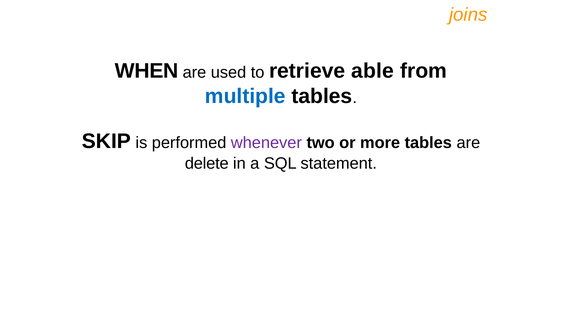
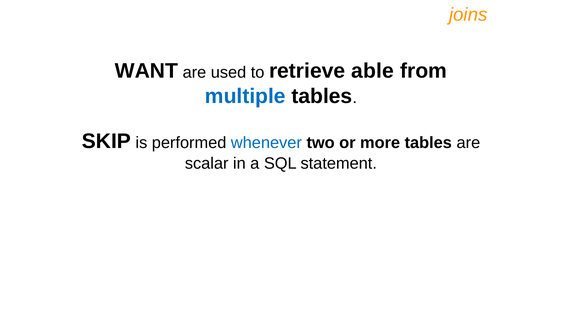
WHEN: WHEN -> WANT (146, 71)
whenever colour: purple -> blue (266, 143)
delete: delete -> scalar (207, 163)
